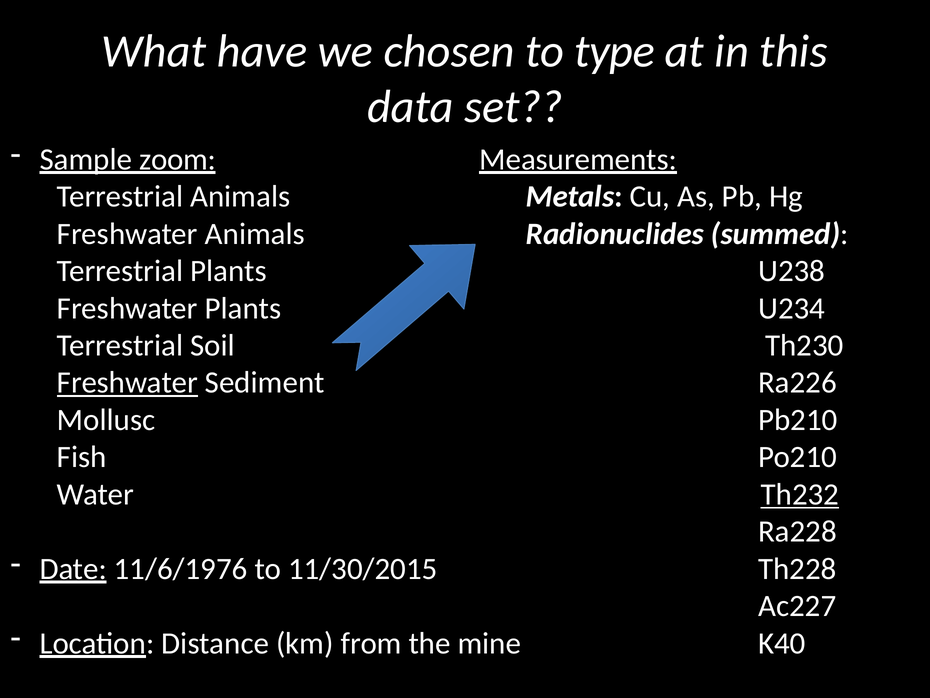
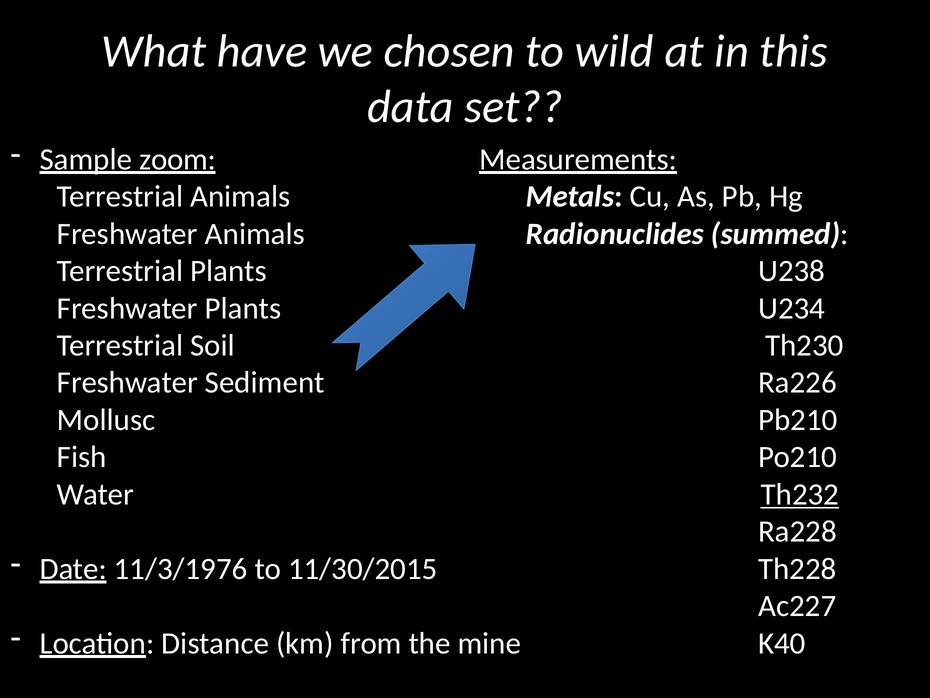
type: type -> wild (614, 51)
Freshwater underline: present -> none (127, 382)
11/6/1976: 11/6/1976 -> 11/3/1976 (181, 568)
